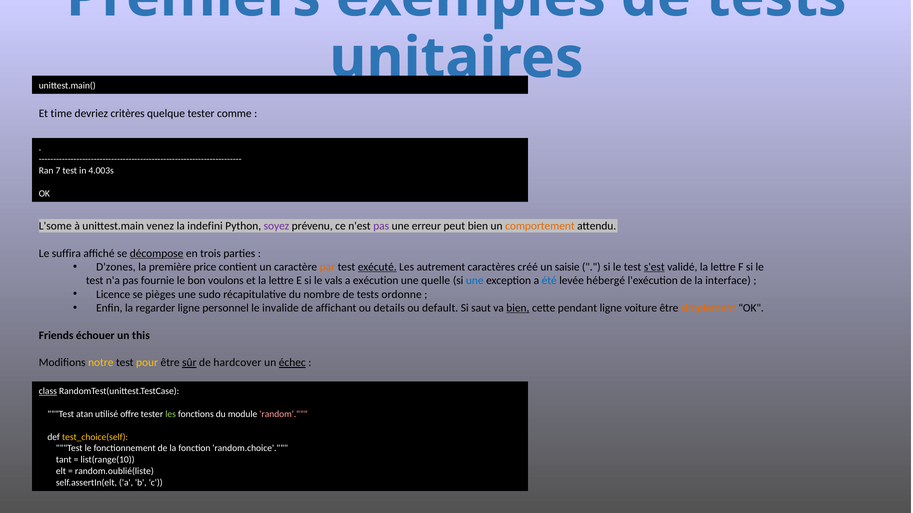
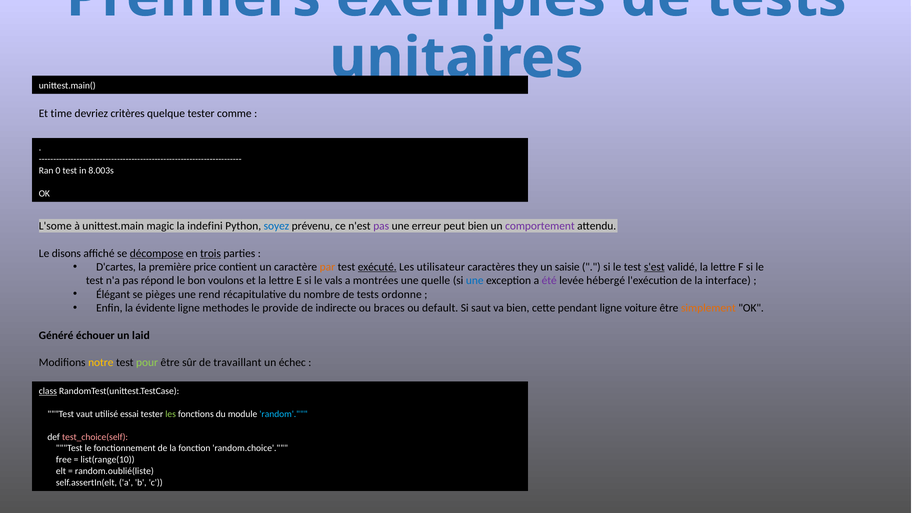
7: 7 -> 0 (58, 171)
4.003s: 4.003s -> 8.003s (101, 171)
venez: venez -> magic (160, 226)
soyez colour: purple -> blue (276, 226)
comportement colour: orange -> purple (540, 226)
suffira: suffira -> disons (66, 254)
trois underline: none -> present (211, 254)
D'zones: D'zones -> D'cartes (116, 267)
autrement: autrement -> utilisateur (441, 267)
créé: créé -> they (528, 267)
fournie: fournie -> répond (158, 281)
exécution: exécution -> montrées (376, 281)
été colour: blue -> purple (549, 281)
Licence: Licence -> Élégant (113, 295)
sudo: sudo -> rend (210, 295)
regarder: regarder -> évidente (155, 308)
personnel: personnel -> methodes (226, 308)
invalide: invalide -> provide (280, 308)
affichant: affichant -> indirecte (336, 308)
details: details -> braces (389, 308)
bien underline: present -> none (518, 308)
Friends: Friends -> Généré (56, 336)
this: this -> laid (141, 336)
pour colour: yellow -> light green (147, 363)
sûr underline: present -> none (189, 363)
hardcover: hardcover -> travaillant (237, 363)
échec underline: present -> none (292, 363)
atan: atan -> vaut (85, 414)
offre: offre -> essai (129, 414)
random colour: pink -> light blue (283, 414)
test_choice(self colour: yellow -> pink (95, 437)
tant: tant -> free (64, 460)
